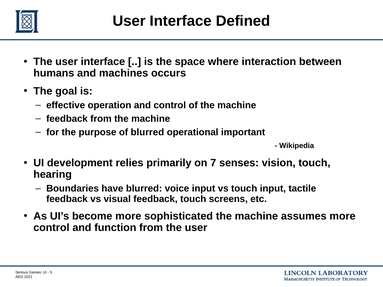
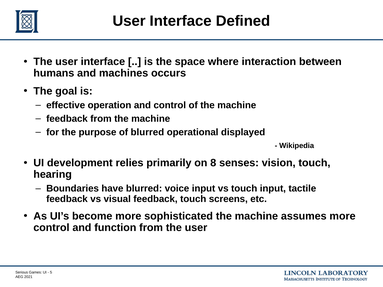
important: important -> displayed (243, 132)
7: 7 -> 8 (213, 163)
